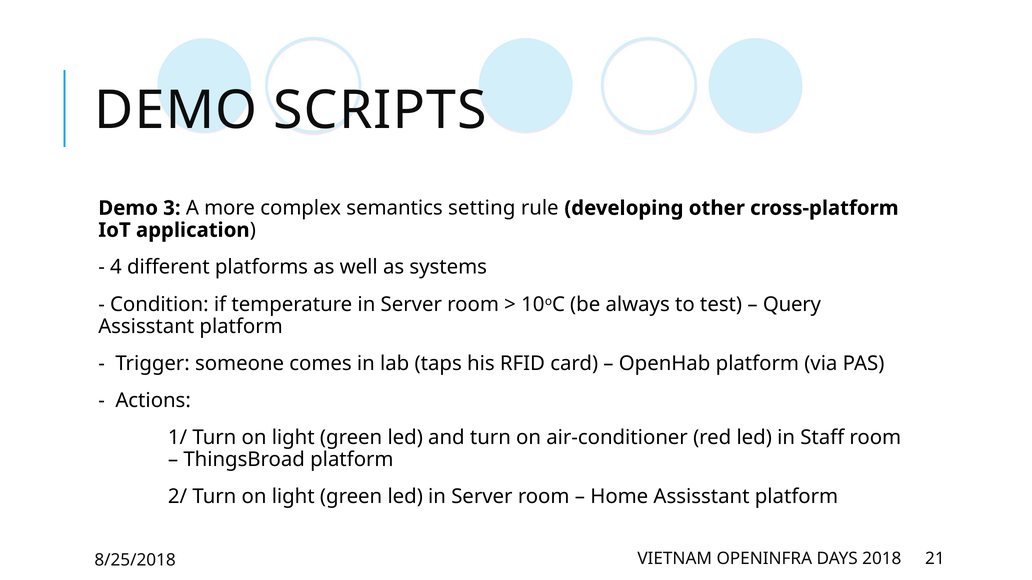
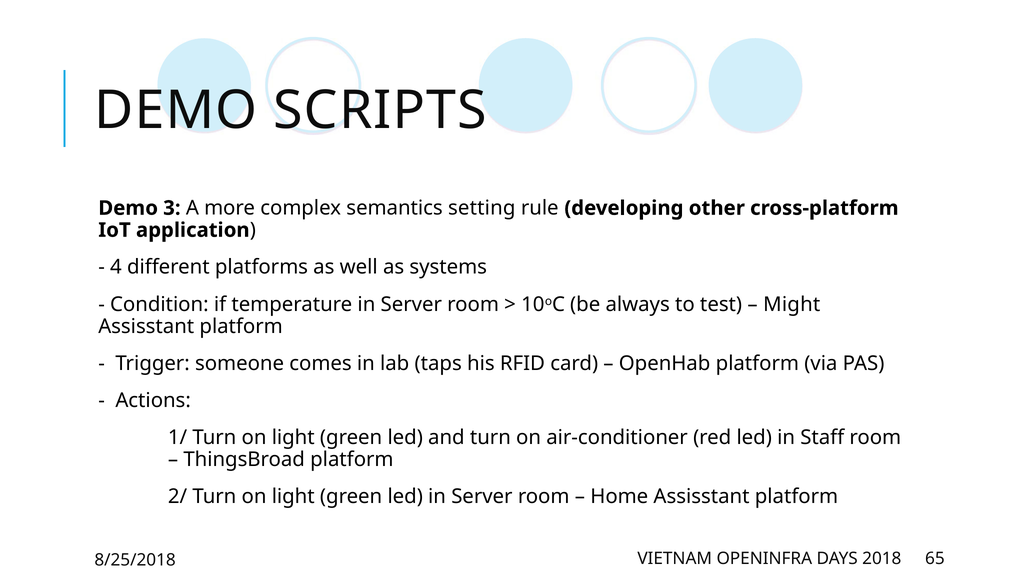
Query: Query -> Might (792, 305)
21: 21 -> 65 (935, 559)
